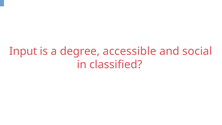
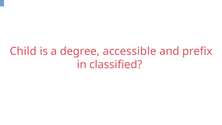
Input: Input -> Child (23, 51)
social: social -> prefix (197, 51)
